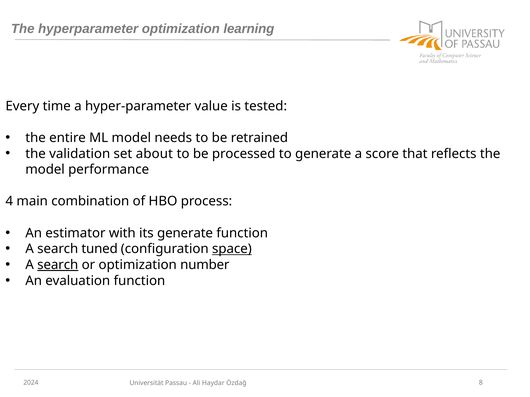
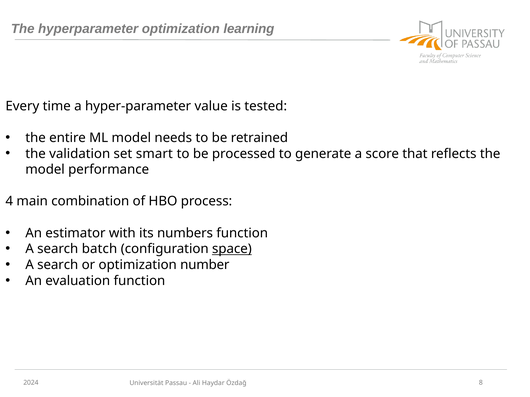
about: about -> smart (154, 154)
its generate: generate -> numbers (185, 233)
tuned: tuned -> batch (99, 249)
search underline: present -> none (58, 265)
